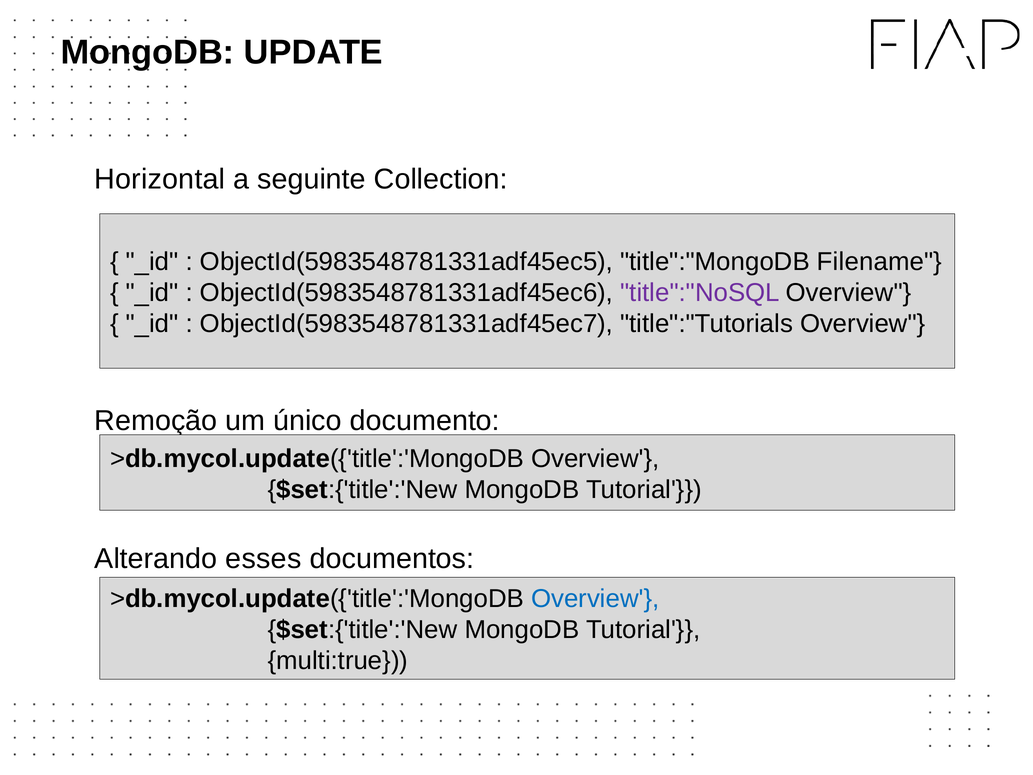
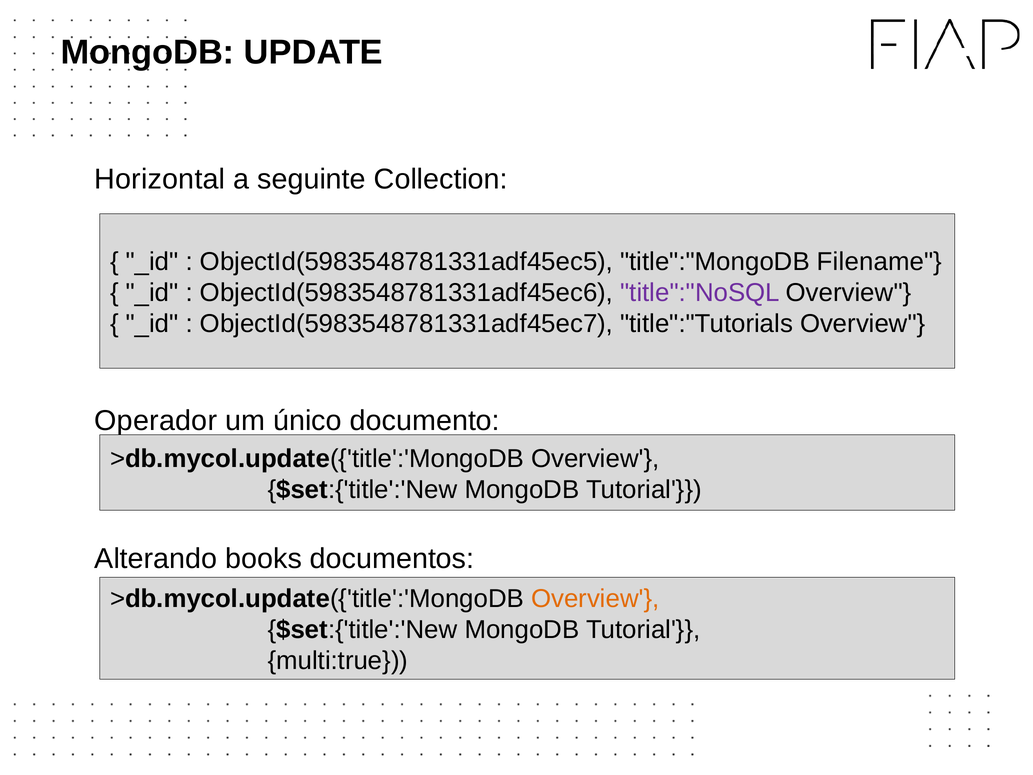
Remoção: Remoção -> Operador (156, 421)
esses: esses -> books (264, 558)
Overview colour: blue -> orange (595, 599)
